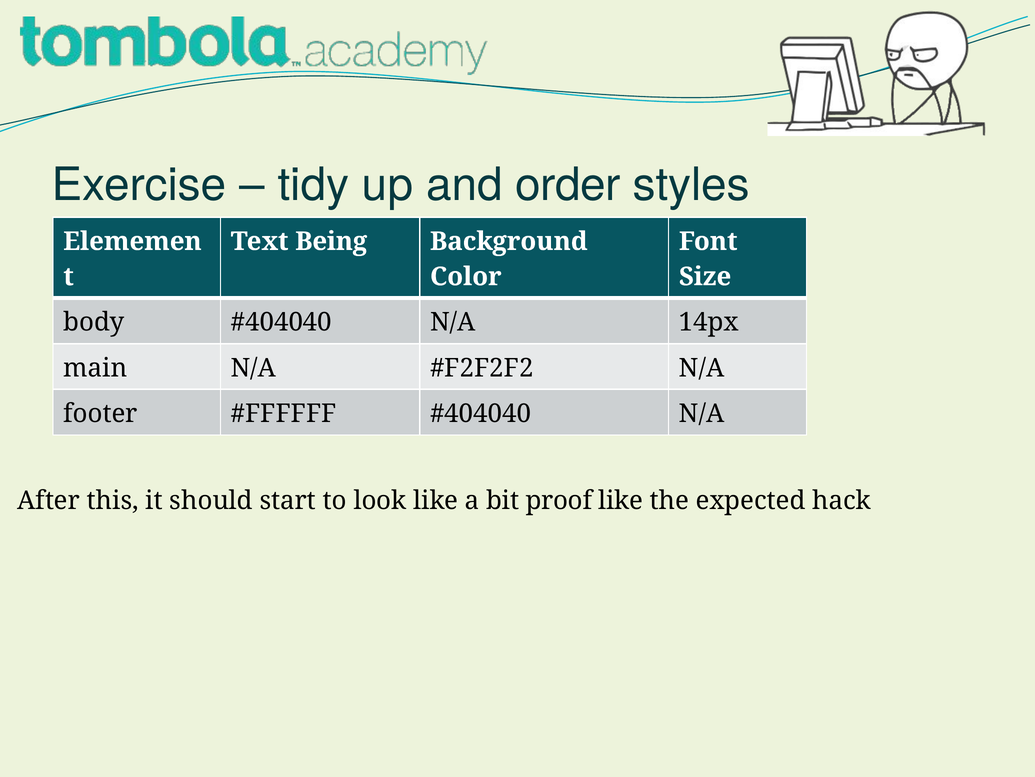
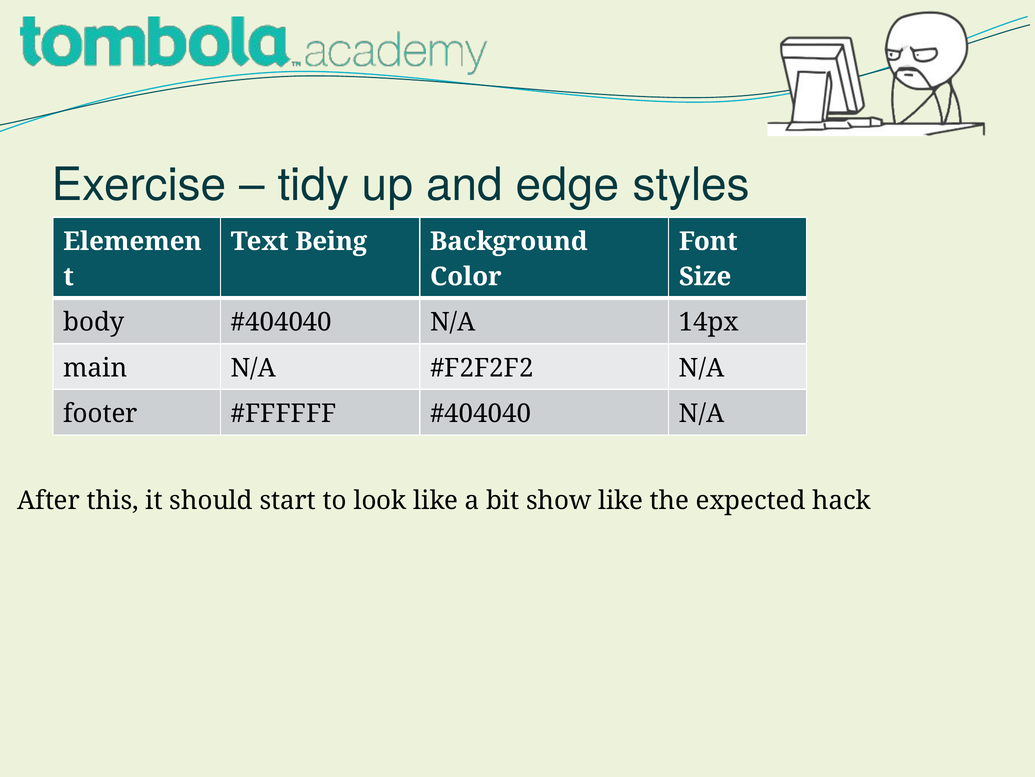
order: order -> edge (568, 185)
proof: proof -> show (559, 500)
